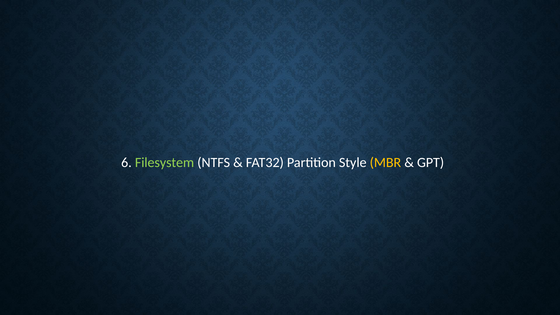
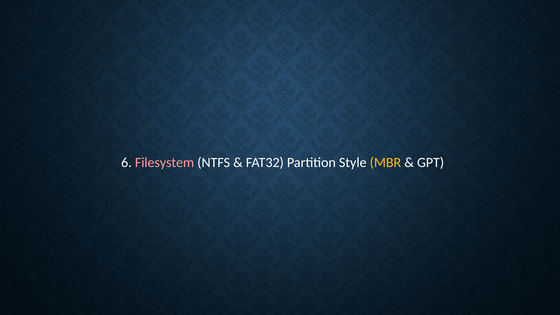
Filesystem colour: light green -> pink (165, 162)
